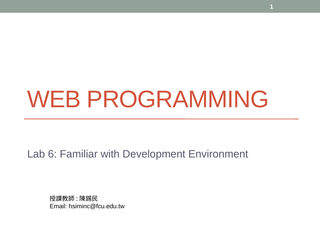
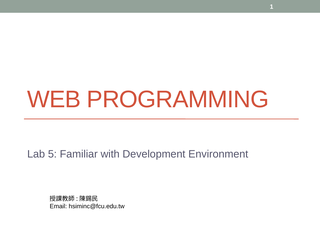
6: 6 -> 5 (52, 154)
